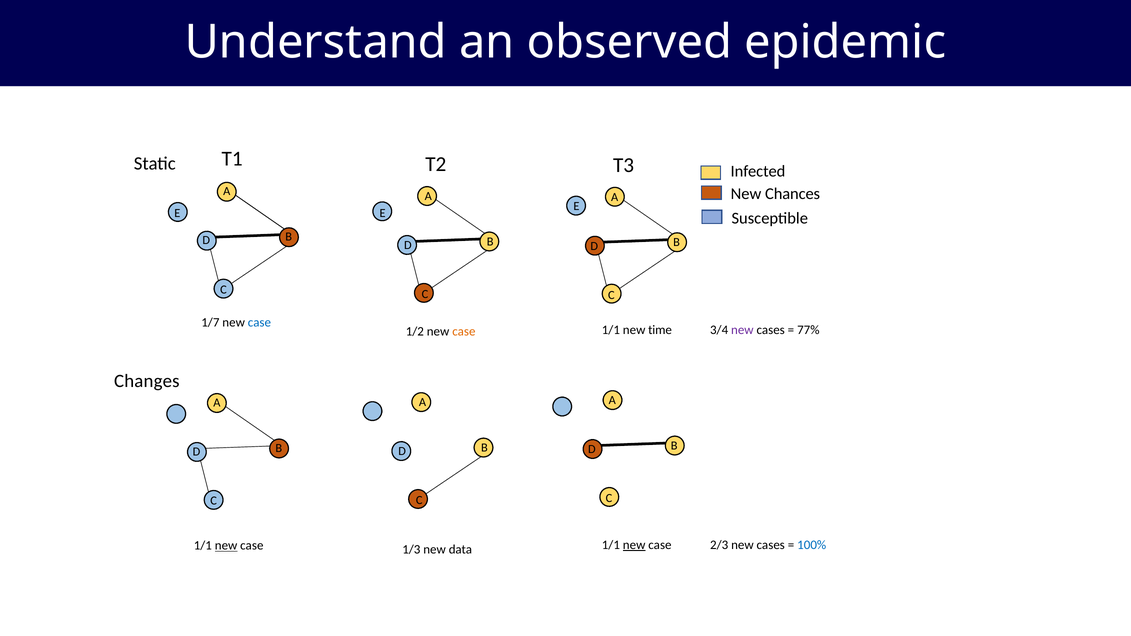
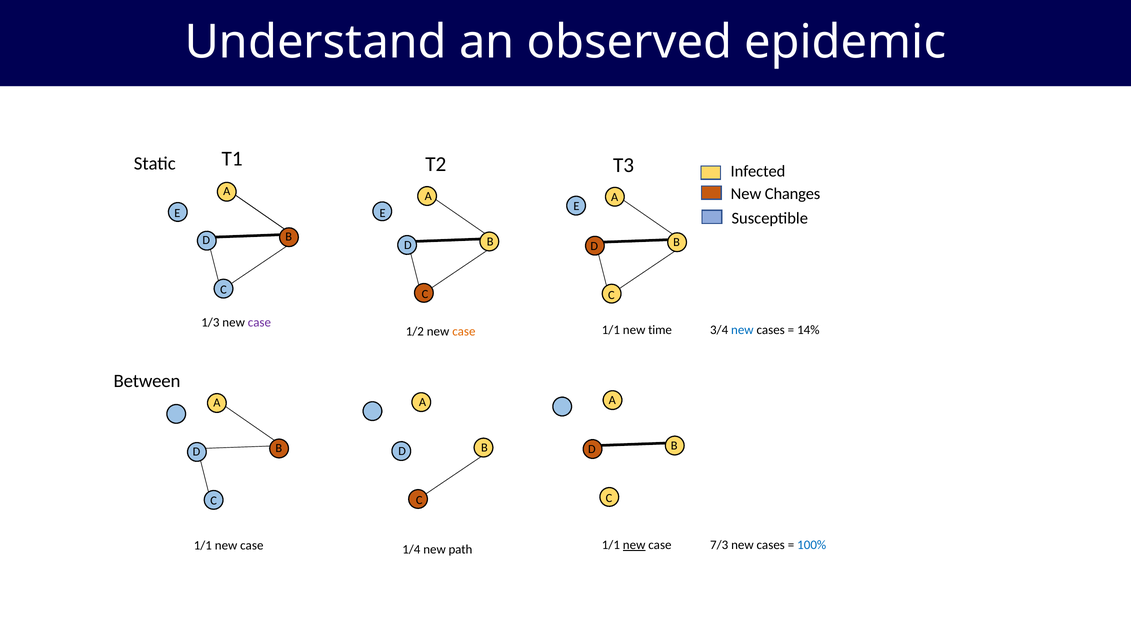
Chances: Chances -> Changes (793, 194)
1/7: 1/7 -> 1/3 (210, 323)
case colour: blue -> purple (259, 323)
new colour: purple -> blue (742, 330)
77%: 77% -> 14% (808, 330)
Changes: Changes -> Between (147, 381)
new underline: present -> none (226, 546)
1/3: 1/3 -> 1/4 (411, 550)
data: data -> path (460, 550)
2/3: 2/3 -> 7/3 (719, 545)
